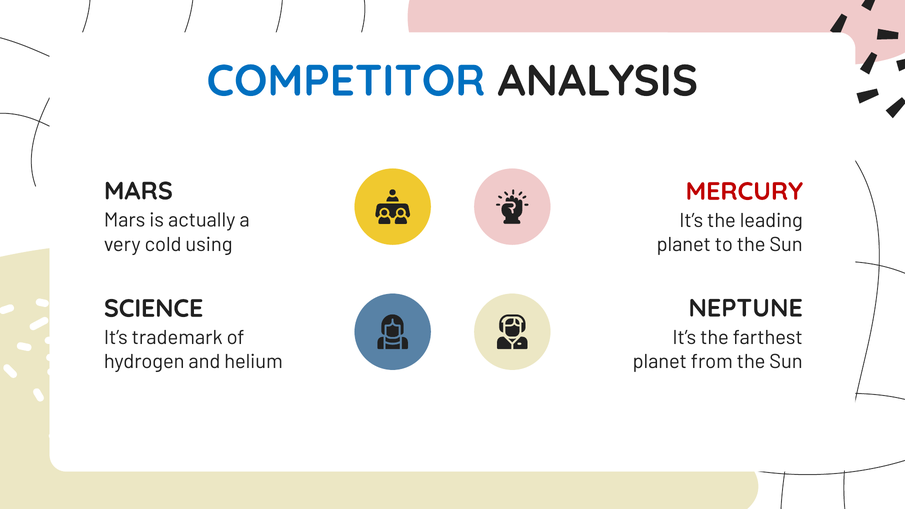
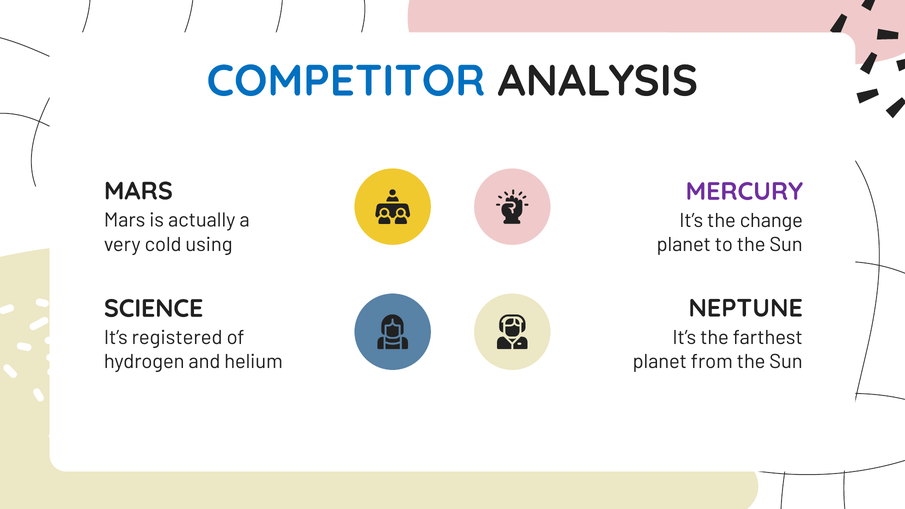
MERCURY colour: red -> purple (744, 192)
leading: leading -> change (771, 221)
trademark: trademark -> registered (177, 338)
